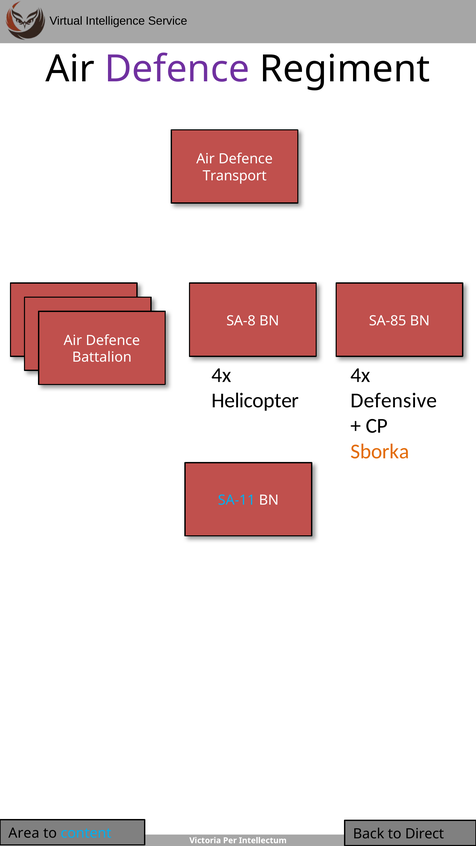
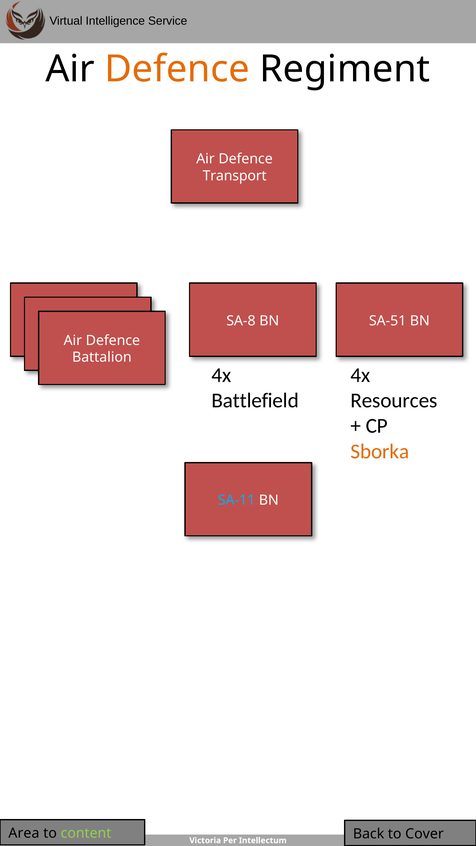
Defence colour: purple -> orange (177, 69)
SA-85: SA-85 -> SA-51 (388, 321)
Helicopter: Helicopter -> Battlefield (255, 401)
Defensive: Defensive -> Resources (394, 401)
content colour: light blue -> light green (86, 833)
Direct: Direct -> Cover (424, 834)
